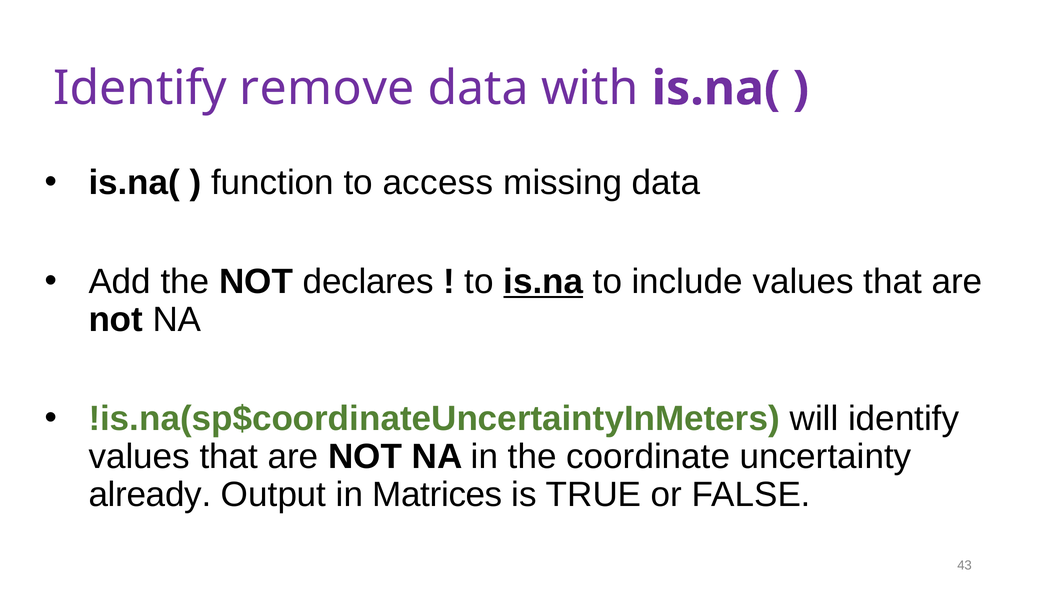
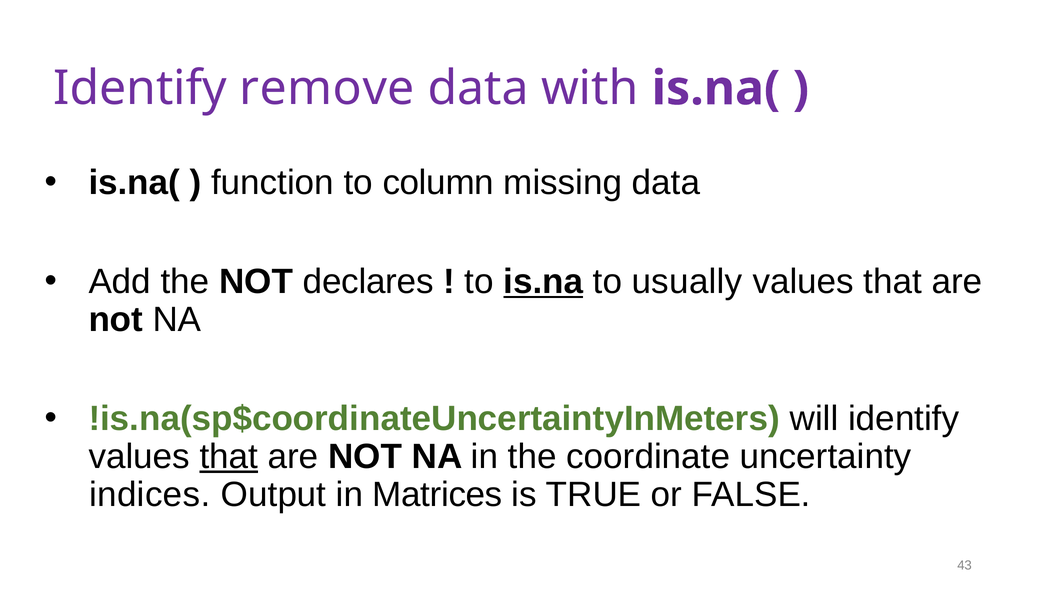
access: access -> column (438, 183)
include: include -> usually (687, 282)
that underline: none -> present (229, 456)
already: already -> indices (150, 494)
